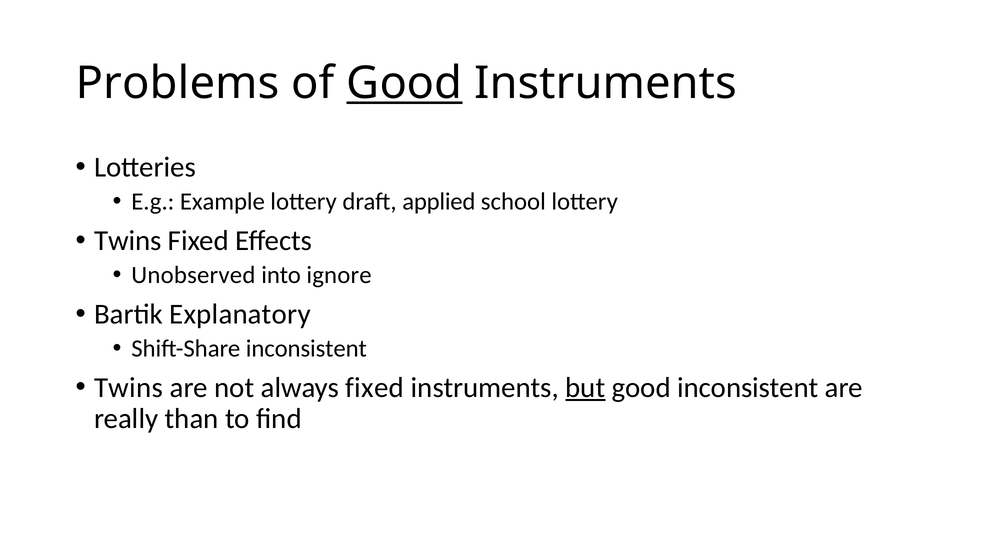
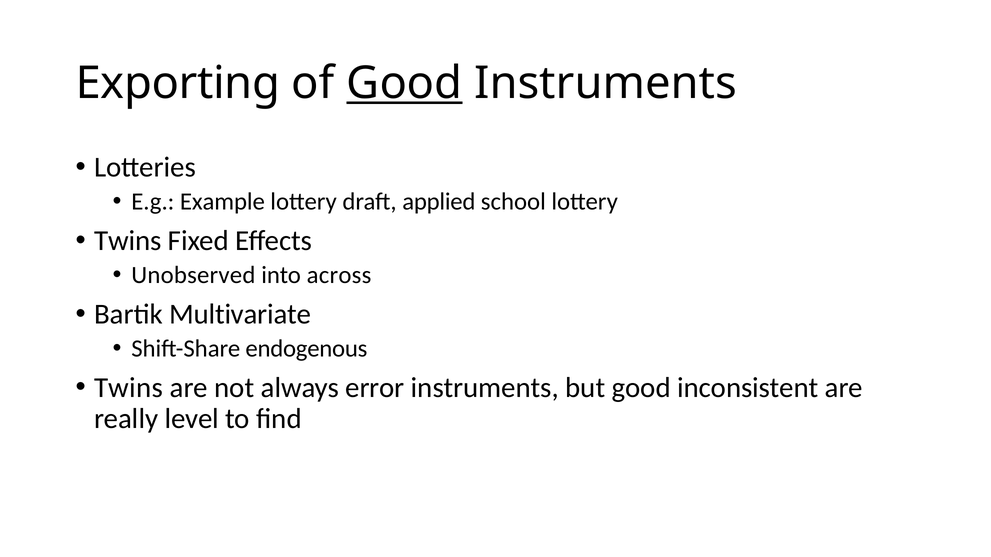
Problems: Problems -> Exporting (178, 83)
ignore: ignore -> across (339, 275)
Explanatory: Explanatory -> Multivariate (240, 314)
Shift-Share inconsistent: inconsistent -> endogenous (306, 349)
always fixed: fixed -> error (375, 388)
but underline: present -> none (585, 388)
than: than -> level (192, 419)
